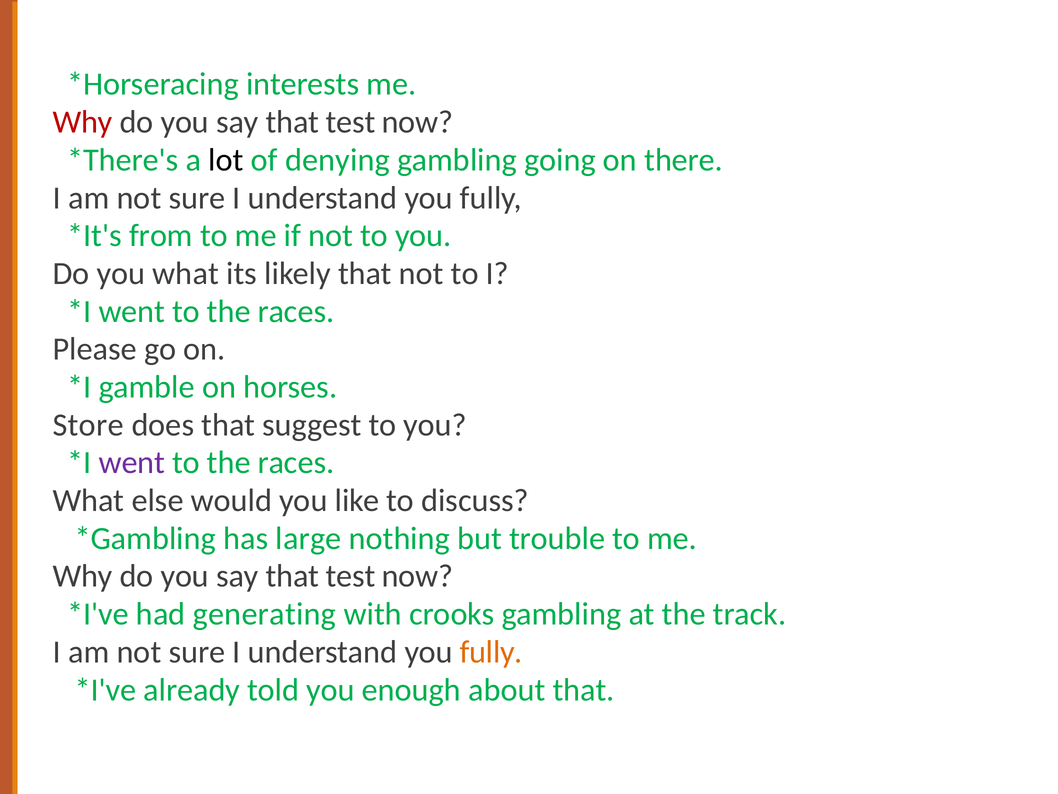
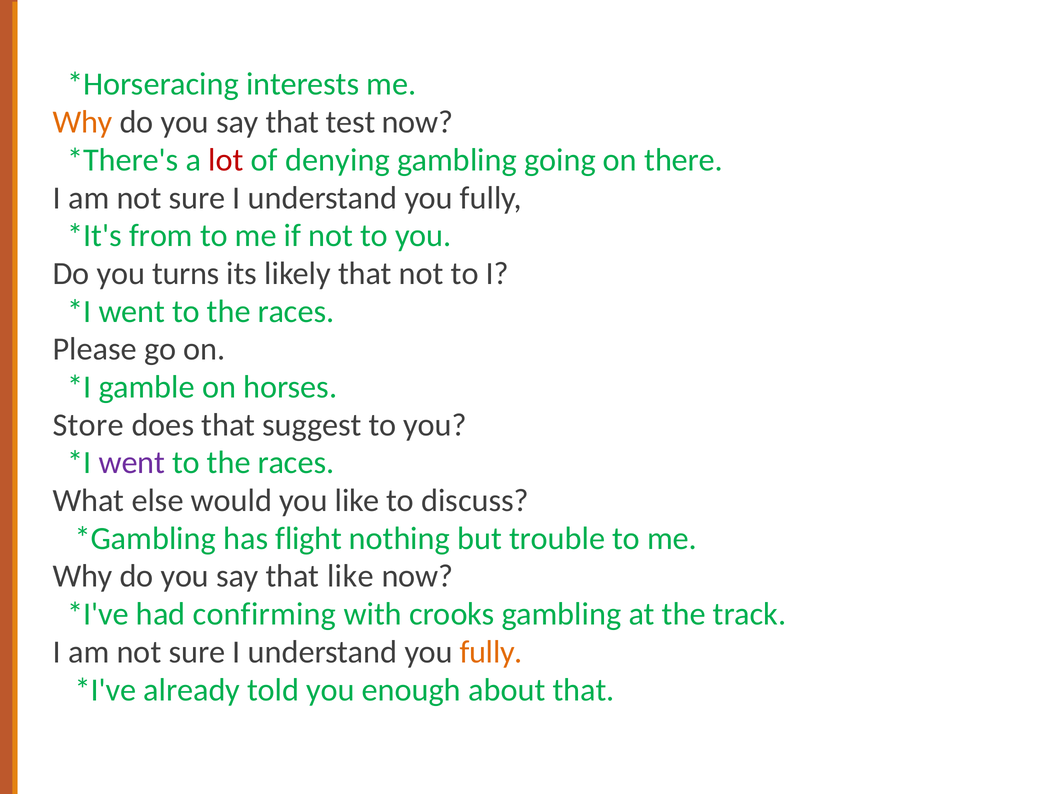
Why colour: red -> orange (83, 122)
lot colour: black -> red (226, 160)
you what: what -> turns (186, 273)
large: large -> flight (309, 538)
test: test -> like (350, 576)
generating: generating -> confirming (264, 614)
